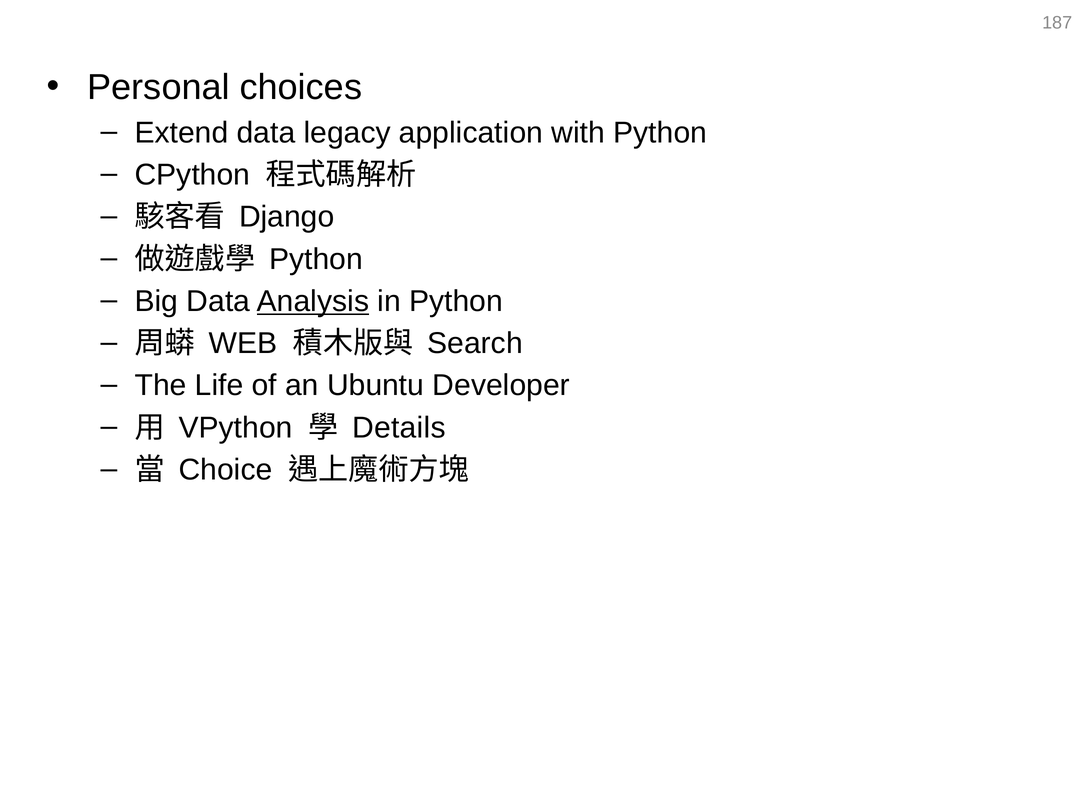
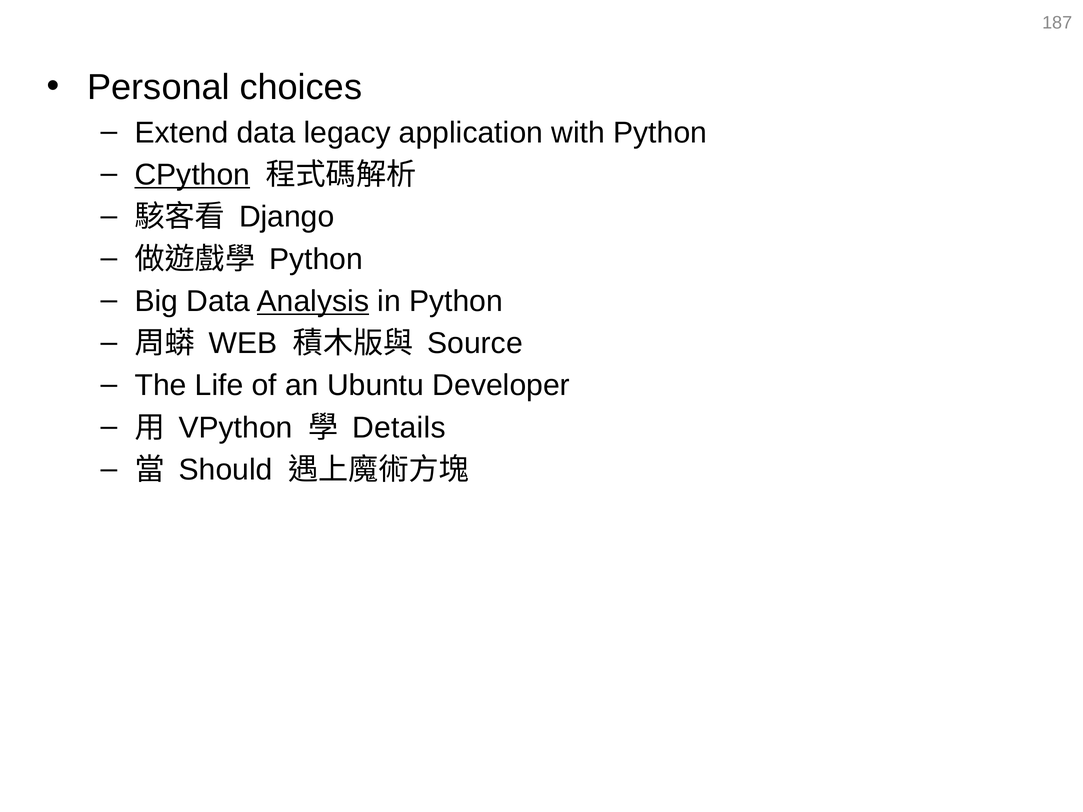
CPython underline: none -> present (192, 175)
Search: Search -> Source (475, 343)
Choice: Choice -> Should (226, 470)
